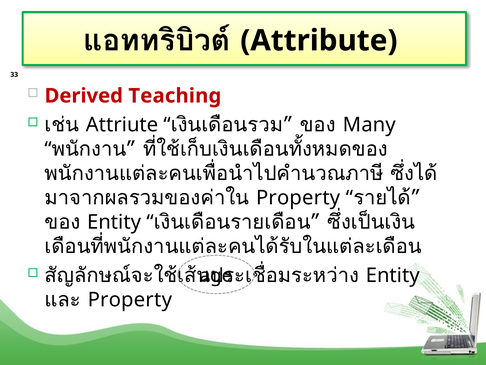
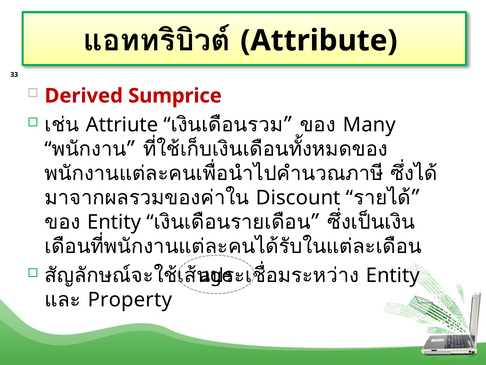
Teaching: Teaching -> Sumprice (175, 96)
Property: Property -> Discount (298, 198)
